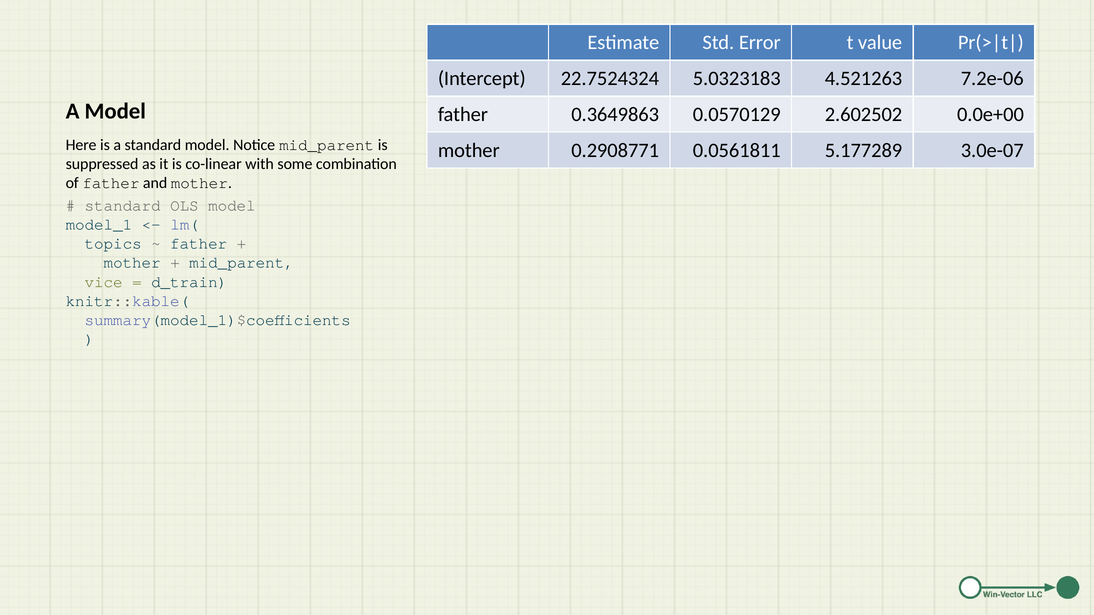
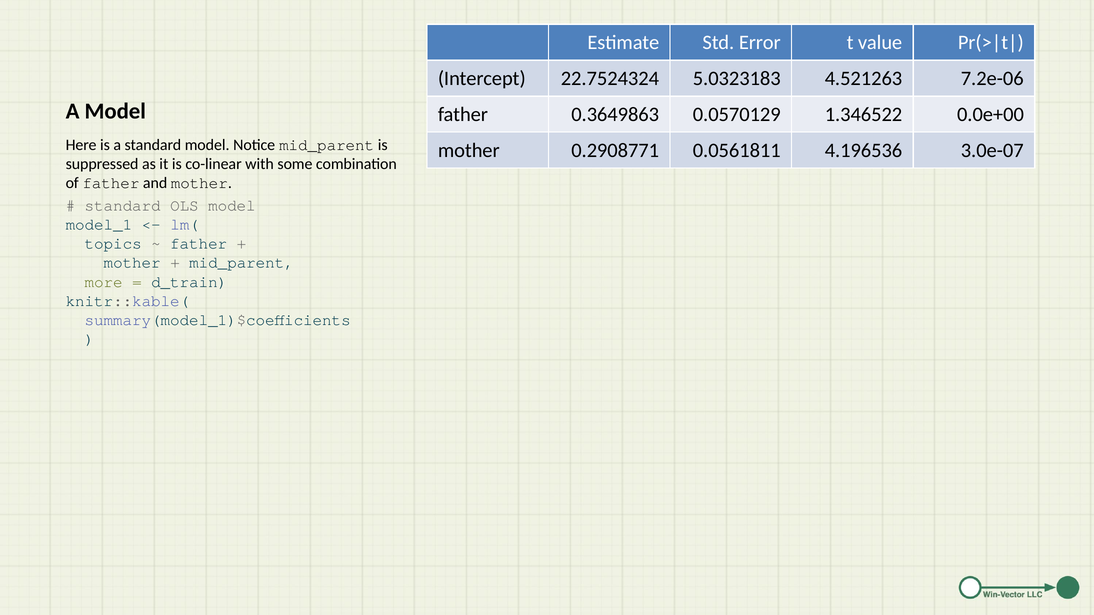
2.602502: 2.602502 -> 1.346522 (863, 114)
5.177289: 5.177289 -> 4.196536 (863, 150)
vice: vice -> more (104, 282)
